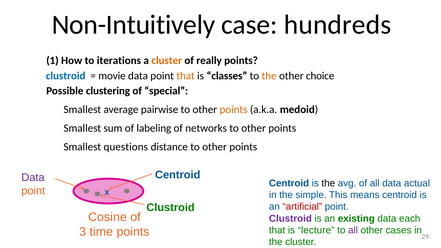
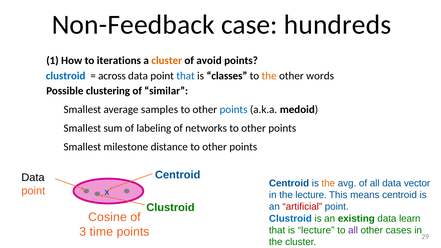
Non-Intuitively: Non-Intuitively -> Non-Feedback (133, 25)
really: really -> avoid (209, 61)
movie: movie -> across (112, 76)
that colour: orange -> blue (186, 76)
choice: choice -> words (320, 76)
special: special -> similar (166, 91)
pairwise: pairwise -> samples (159, 110)
points colour: orange -> blue (234, 110)
questions: questions -> milestone (126, 147)
Data colour: purple -> black (33, 178)
the colour: black -> orange (328, 183)
actual: actual -> vector (417, 183)
the simple: simple -> lecture (311, 195)
Clustroid colour: purple -> blue (290, 219)
each: each -> learn (410, 219)
